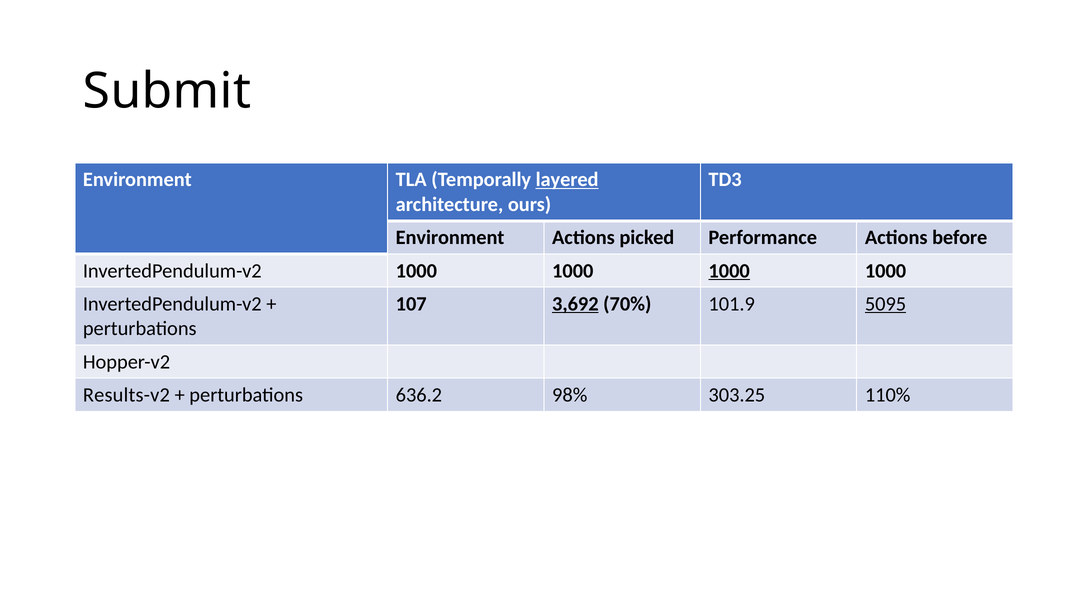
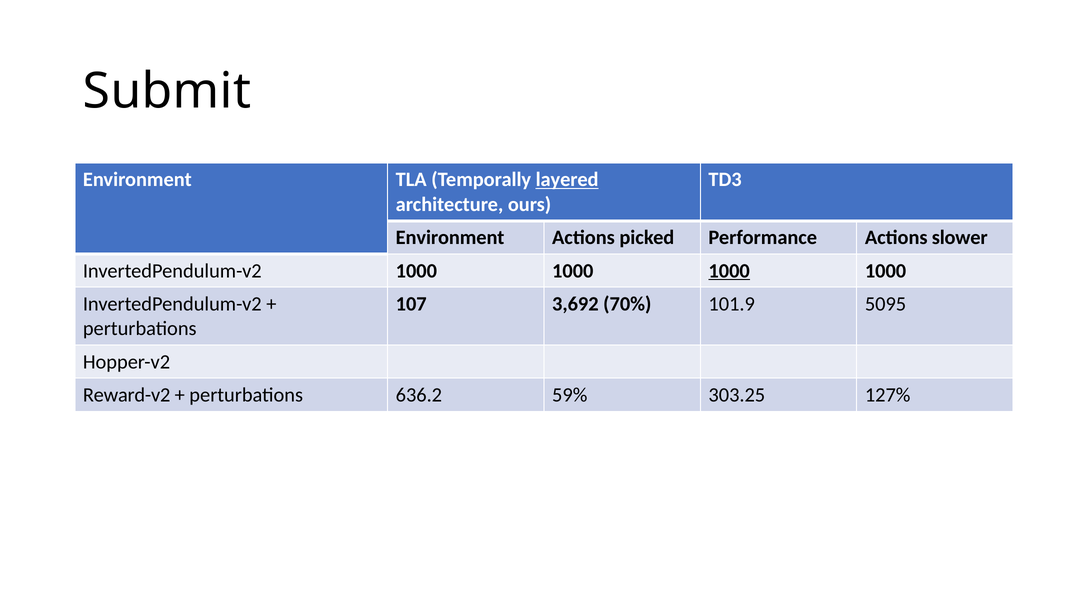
before: before -> slower (960, 238)
3,692 underline: present -> none (575, 304)
5095 underline: present -> none (886, 304)
Results-v2: Results-v2 -> Reward-v2 (127, 395)
98%: 98% -> 59% (570, 395)
110%: 110% -> 127% (888, 395)
